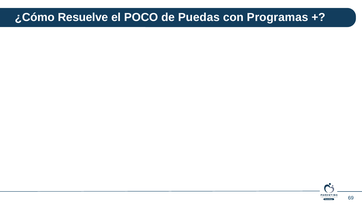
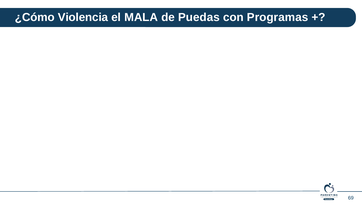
Resuelve: Resuelve -> Violencia (83, 17)
POCO: POCO -> MALA (141, 17)
